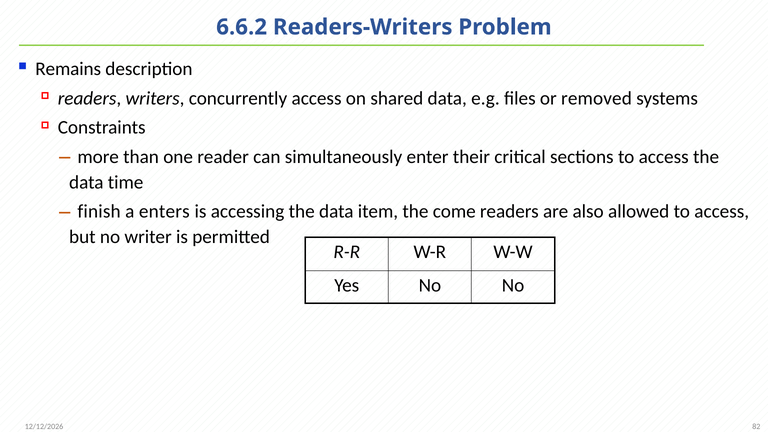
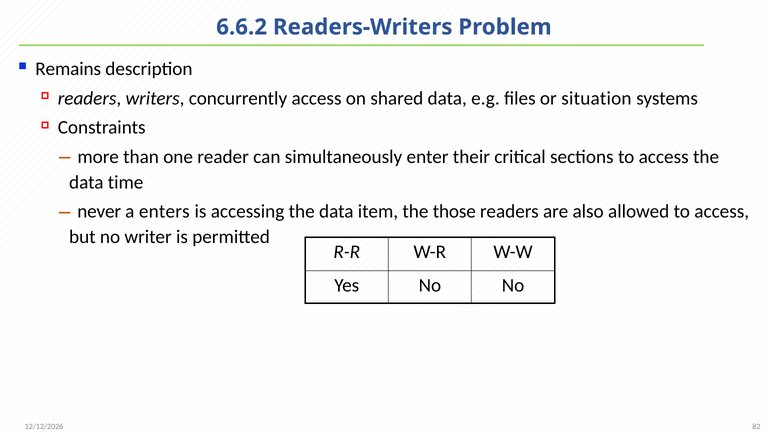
removed: removed -> situation (596, 98)
finish: finish -> never (99, 212)
come: come -> those (454, 212)
